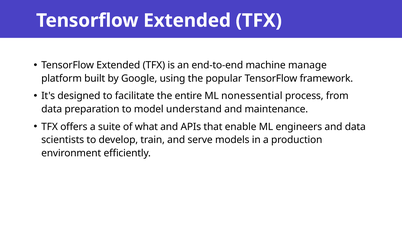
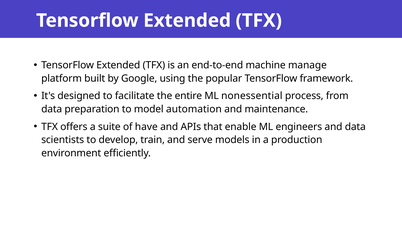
understand: understand -> automation (194, 109)
what: what -> have (146, 127)
